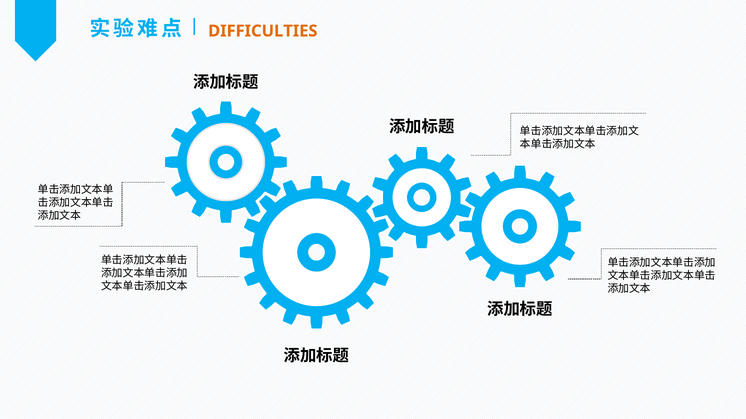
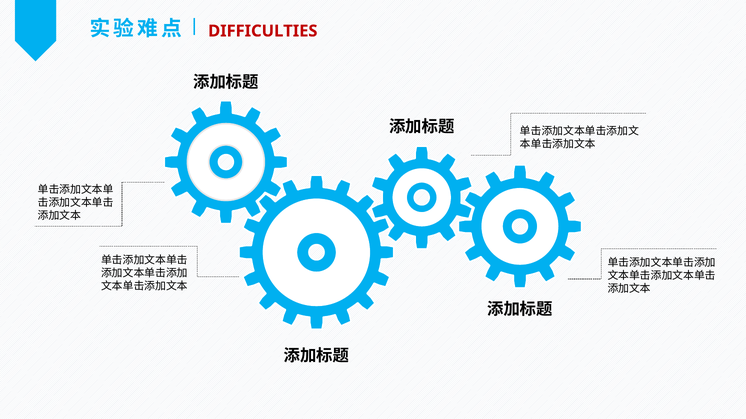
DIFFICULTIES colour: orange -> red (263, 31)
